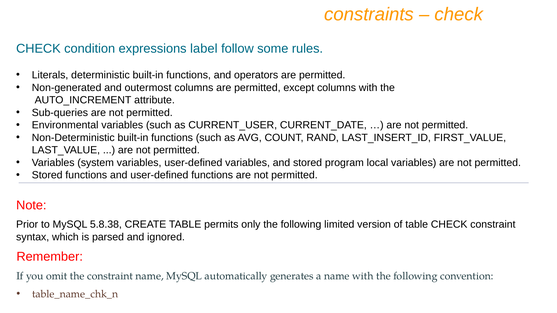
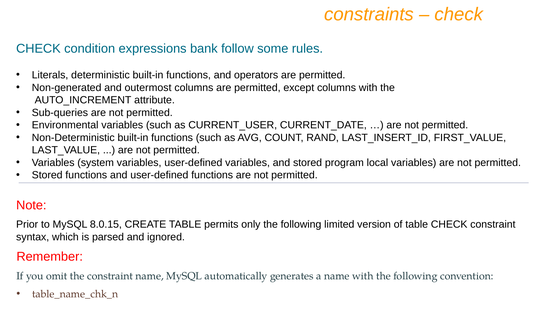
label: label -> bank (204, 49)
5.8.38: 5.8.38 -> 8.0.15 (106, 225)
